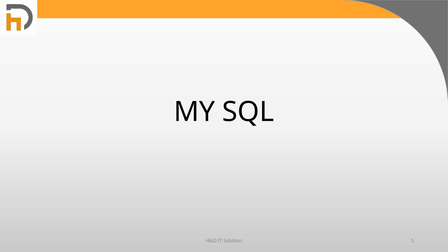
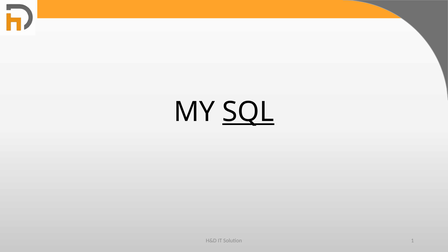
SQL underline: none -> present (248, 112)
